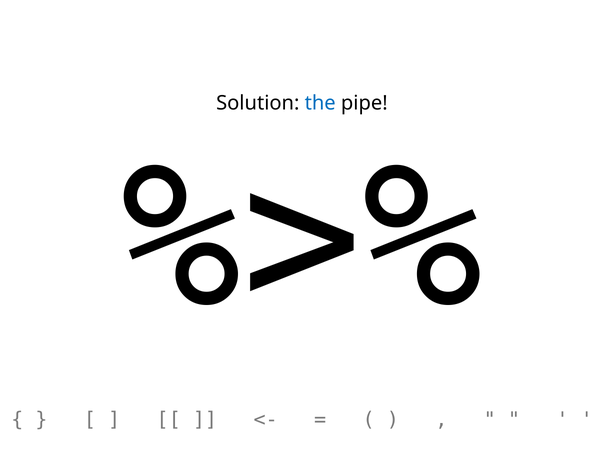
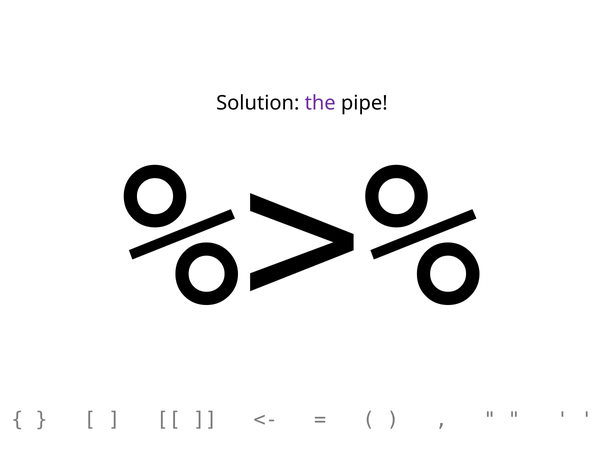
the colour: blue -> purple (320, 103)
